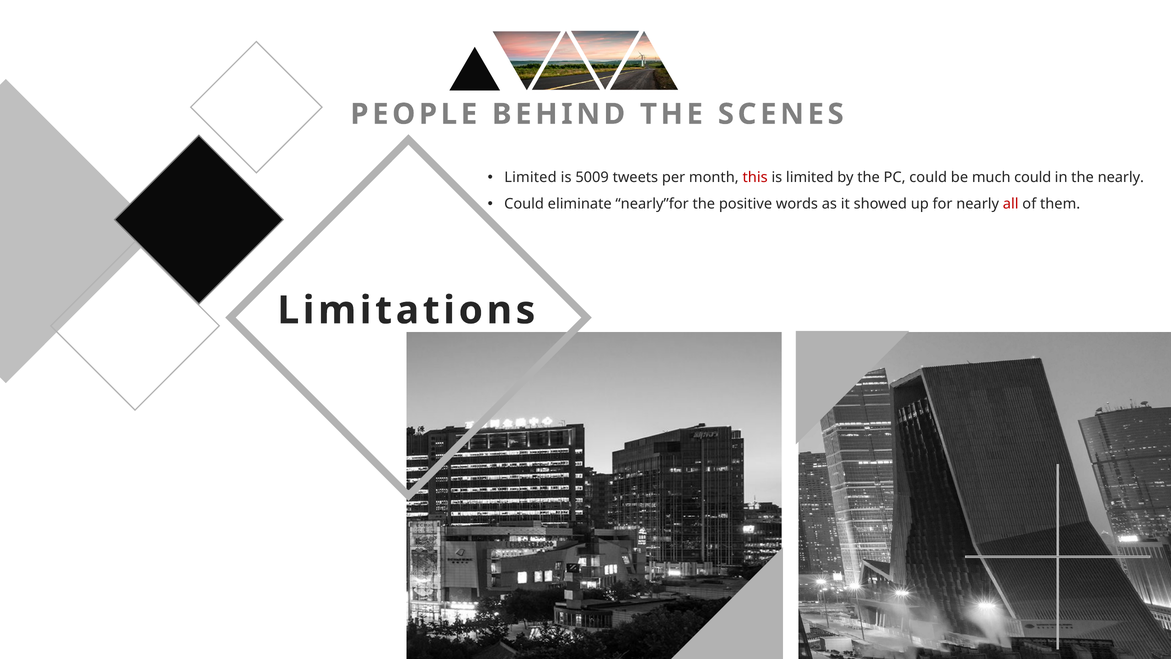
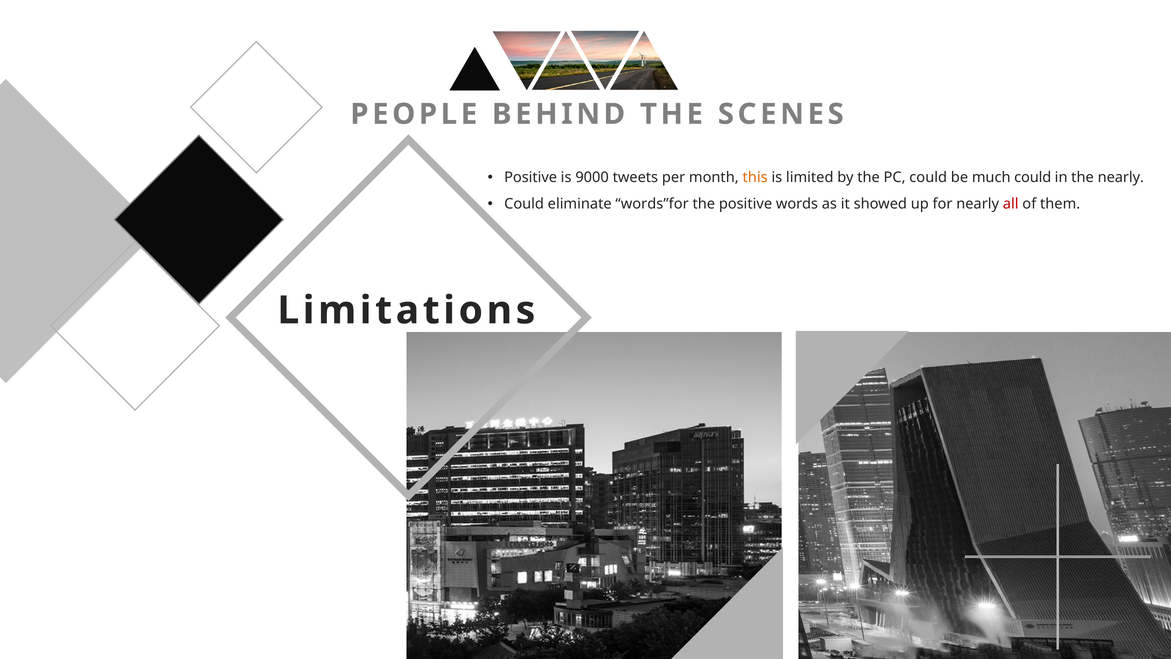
Limited: Limited -> Positive (531, 178)
5009: 5009 -> 9000 (592, 178)
this colour: red -> orange (755, 178)
nearly”for: nearly”for -> words”for (652, 204)
